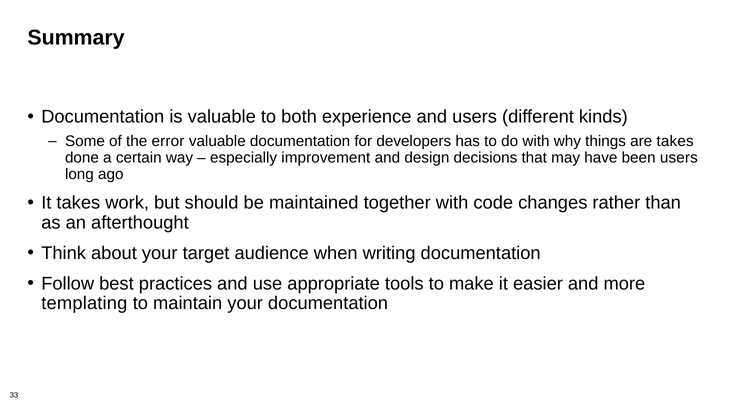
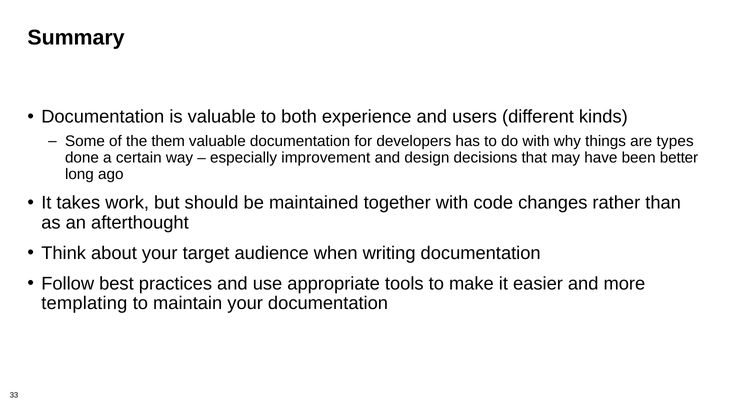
error: error -> them (168, 141)
are takes: takes -> types (675, 141)
been users: users -> better (679, 158)
